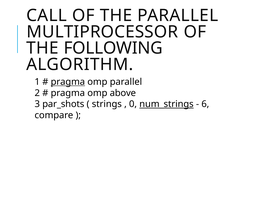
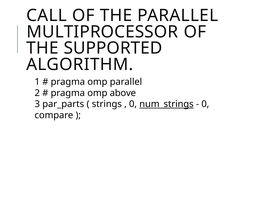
FOLLOWING: FOLLOWING -> SUPPORTED (113, 48)
pragma underline: present -> none (68, 82)
par_shots: par_shots -> par_parts (63, 104)
6: 6 -> 0 (205, 104)
